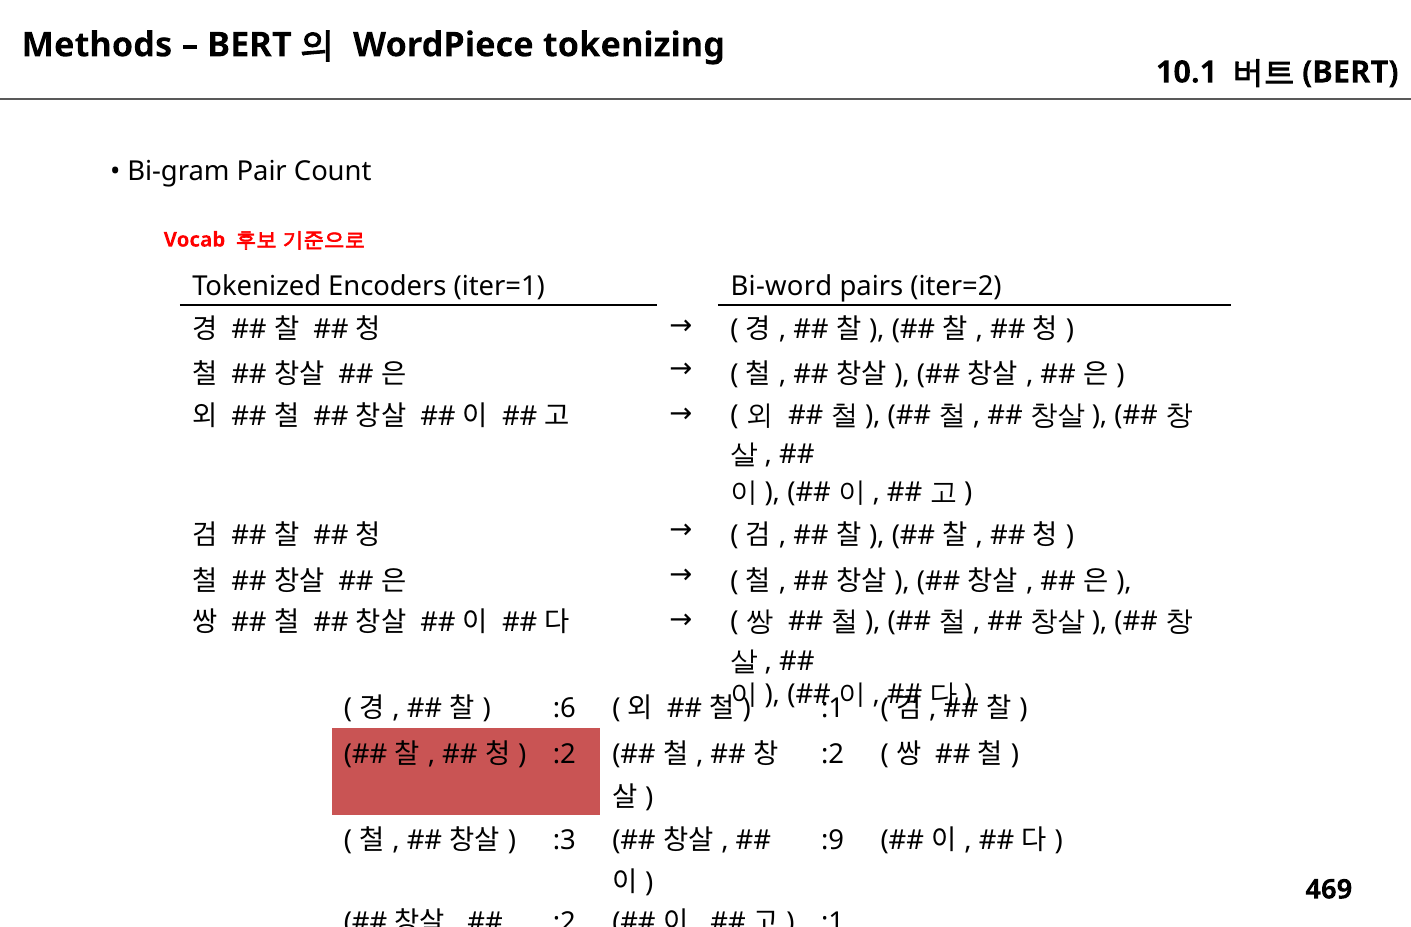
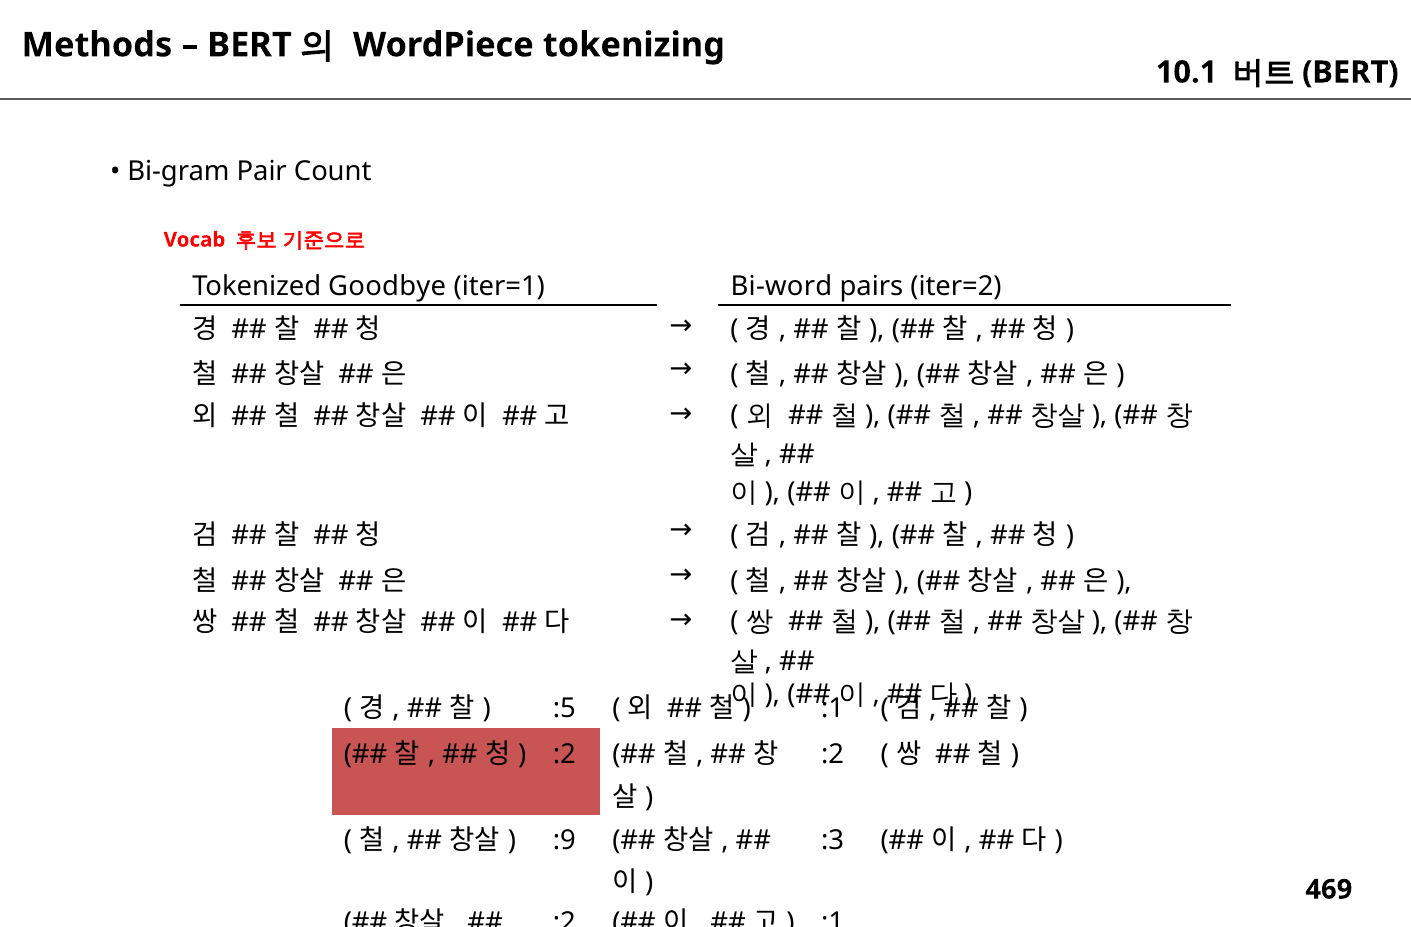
Encoders: Encoders -> Goodbye (387, 286)
:6: :6 -> :5 (564, 709)
:3: :3 -> :9 (564, 840)
:9: :9 -> :3 (833, 840)
